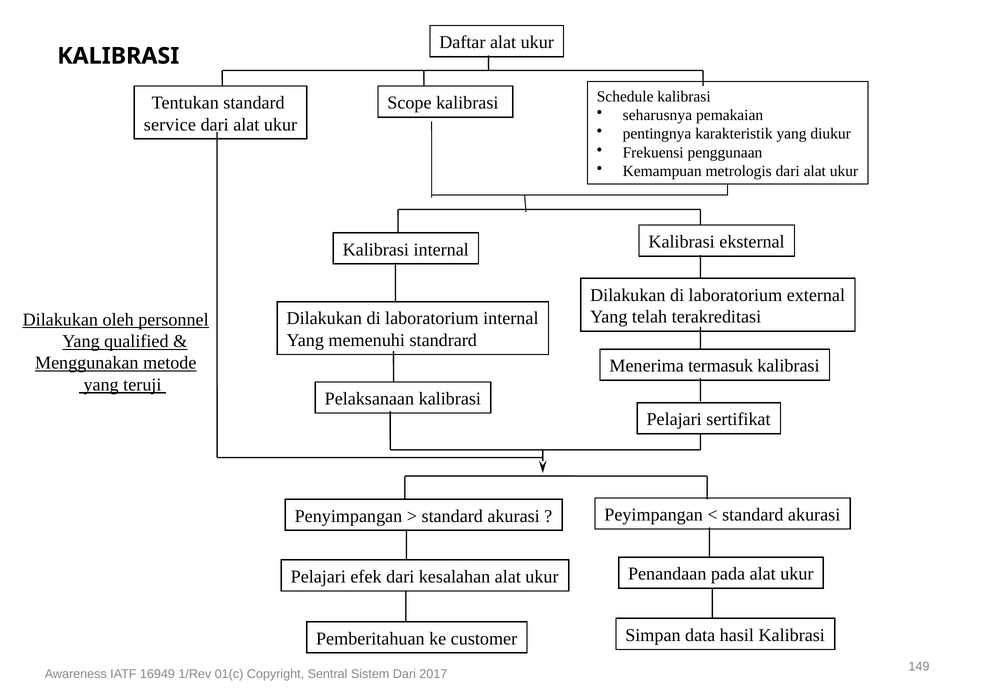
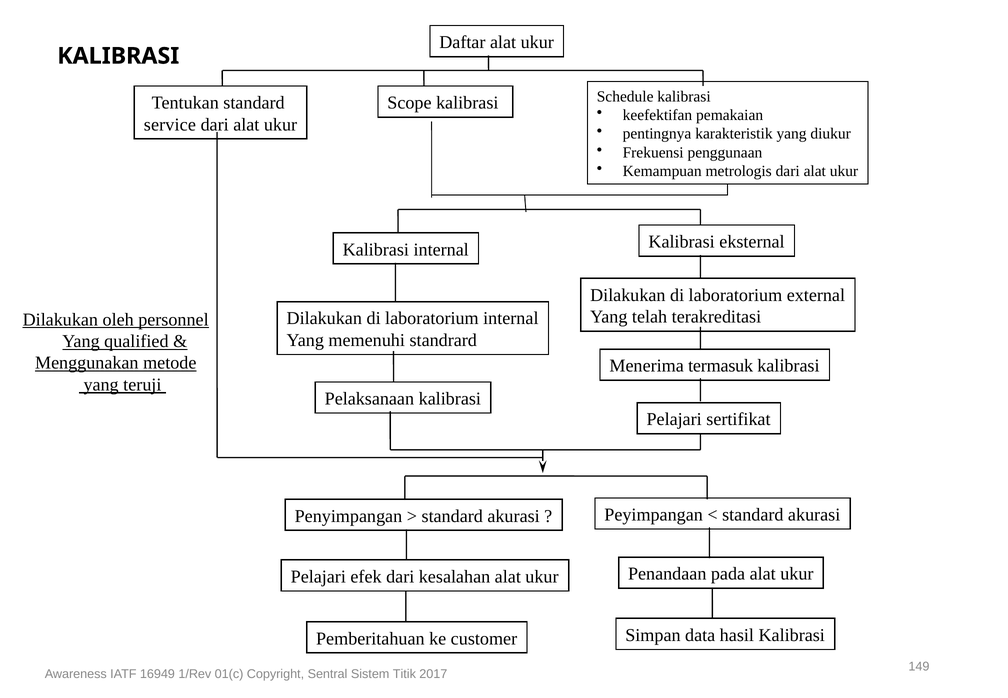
seharusnya: seharusnya -> keefektifan (657, 115)
Sistem Dari: Dari -> Titik (404, 674)
